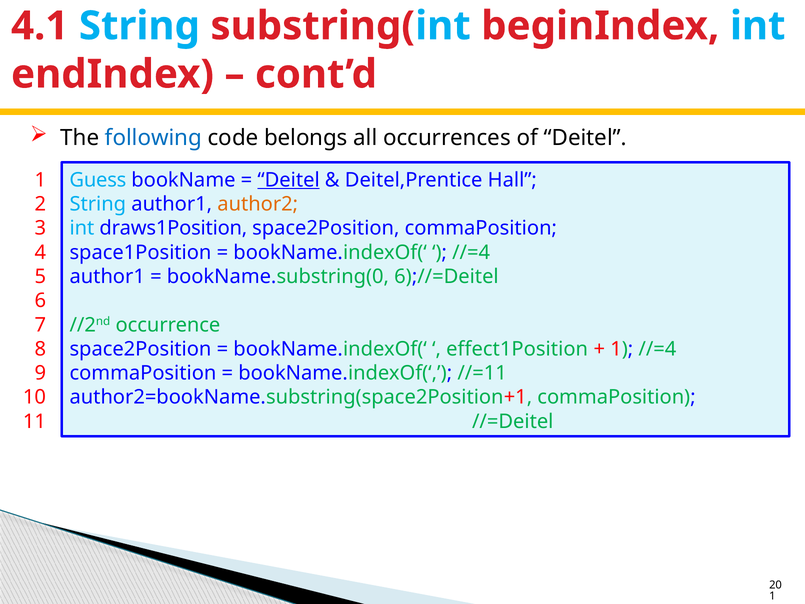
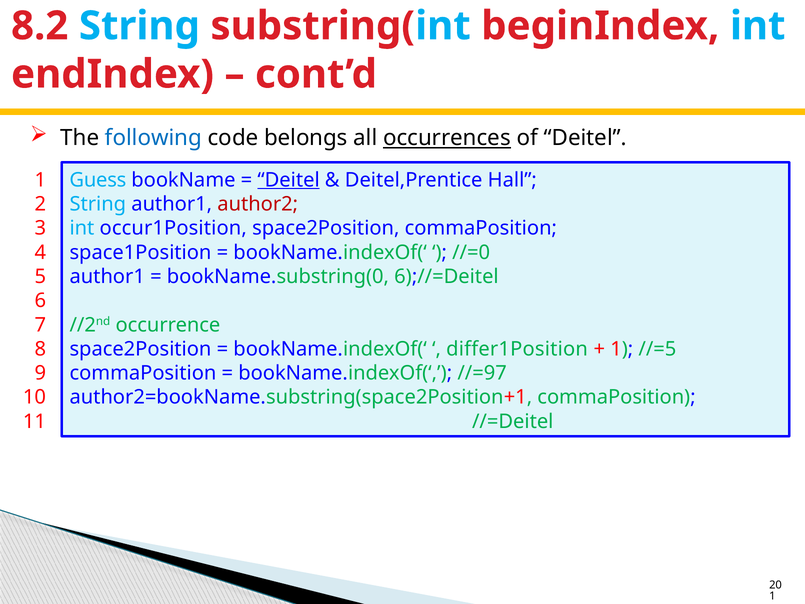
4.1: 4.1 -> 8.2 (40, 26)
occurrences underline: none -> present (447, 138)
author2 colour: orange -> red (258, 204)
draws1Position: draws1Position -> occur1Position (173, 228)
//=4: //=4 -> //=0 (471, 252)
effect1Position: effect1Position -> differ1Position (517, 349)
1 //=4: //=4 -> //=5 (657, 349)
//=11: //=11 -> //=97 (482, 373)
